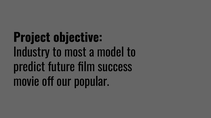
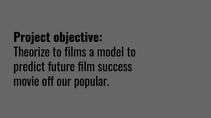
Industry: Industry -> Theorize (32, 53)
most: most -> films (75, 53)
